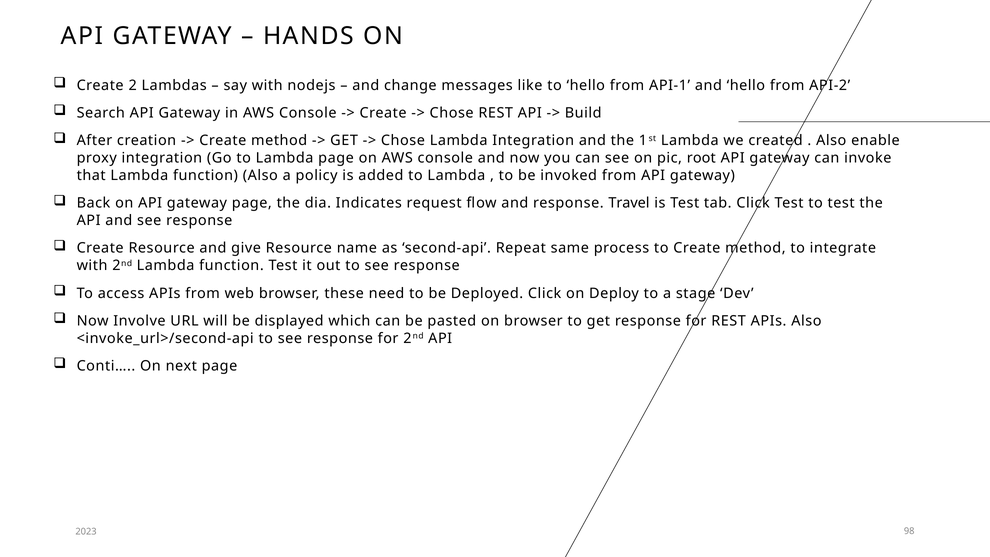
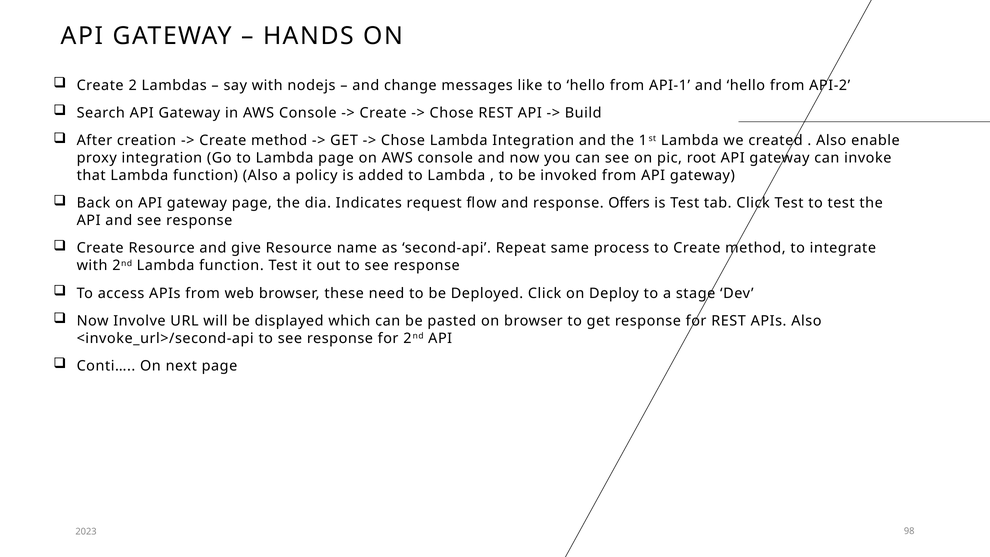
Travel: Travel -> Offers (629, 203)
